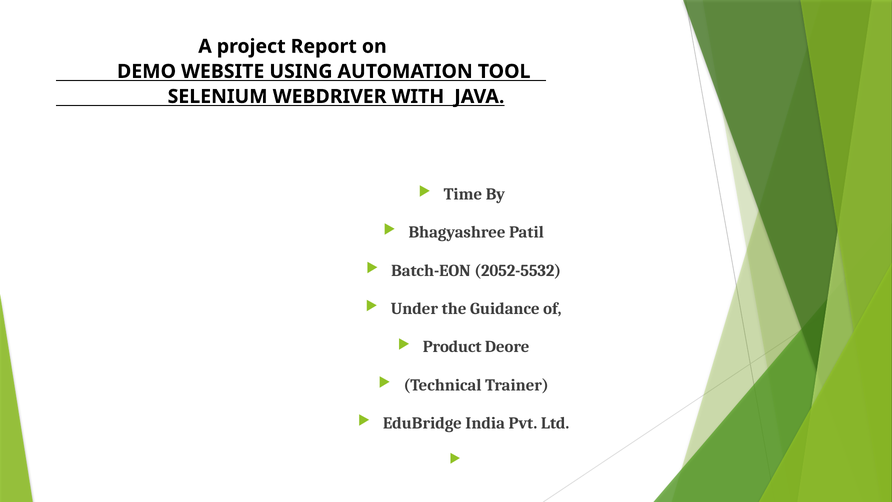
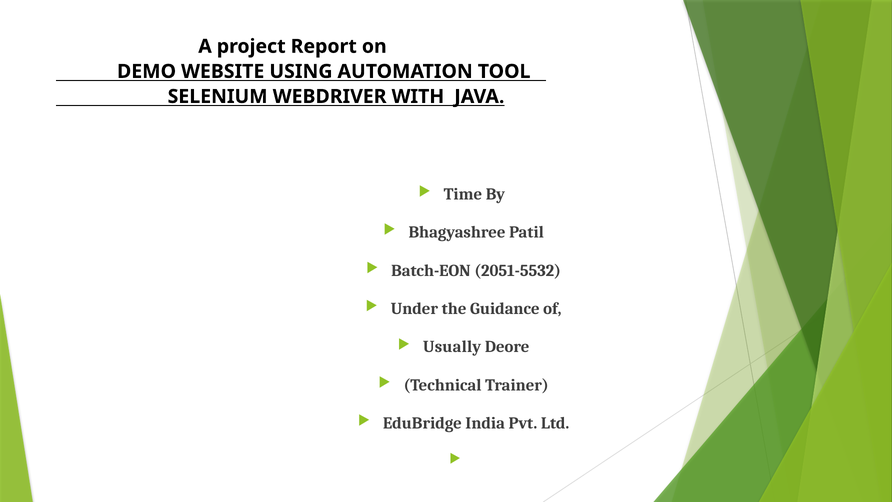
2052-5532: 2052-5532 -> 2051-5532 (518, 270)
Product: Product -> Usually (452, 347)
